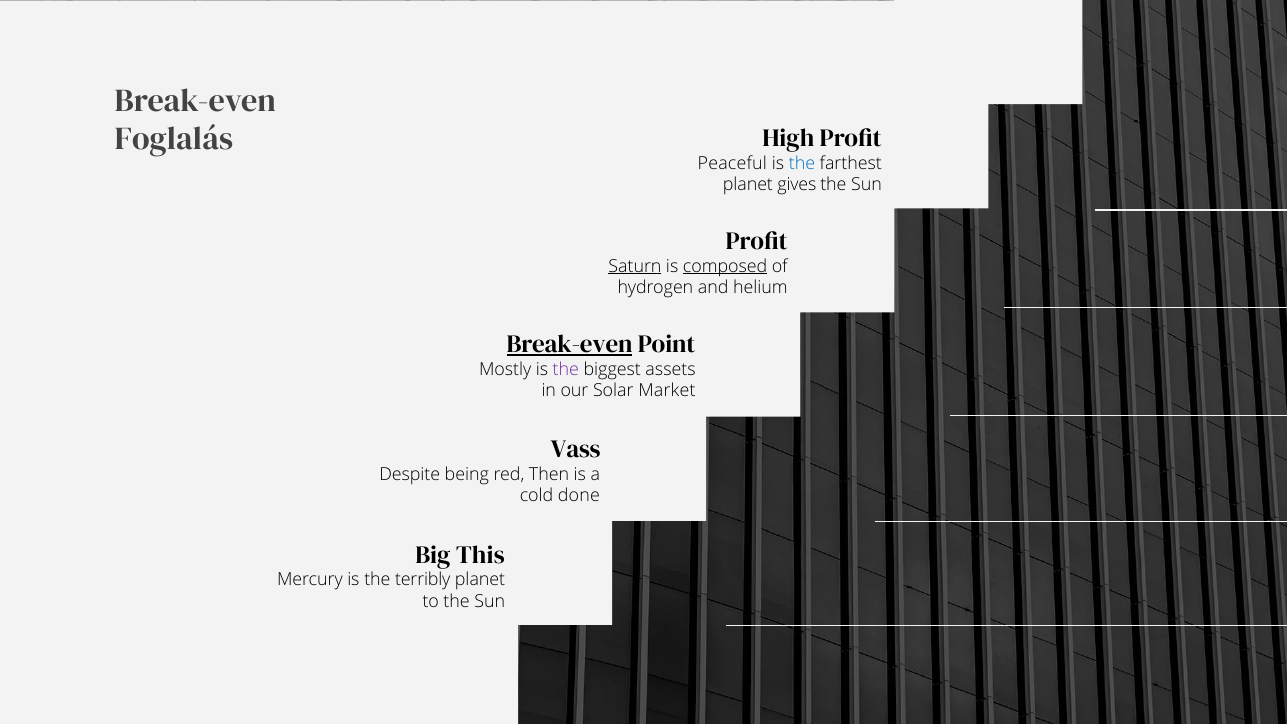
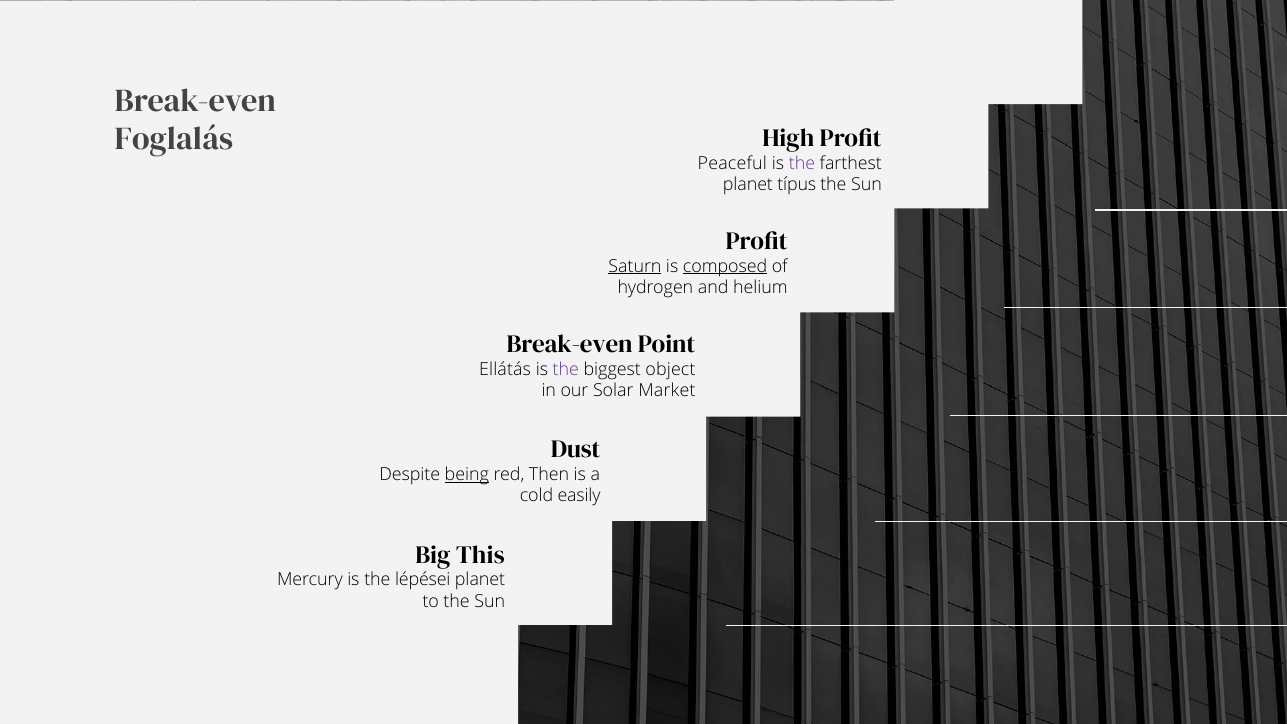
the colour: blue -> purple (802, 163)
gives: gives -> típus (797, 185)
Break-even underline: present -> none (570, 344)
Mostly: Mostly -> Ellátás (505, 369)
assets: assets -> object (671, 369)
Vass: Vass -> Dust (576, 449)
being underline: none -> present (467, 474)
done: done -> easily (579, 496)
terribly: terribly -> lépései (423, 580)
